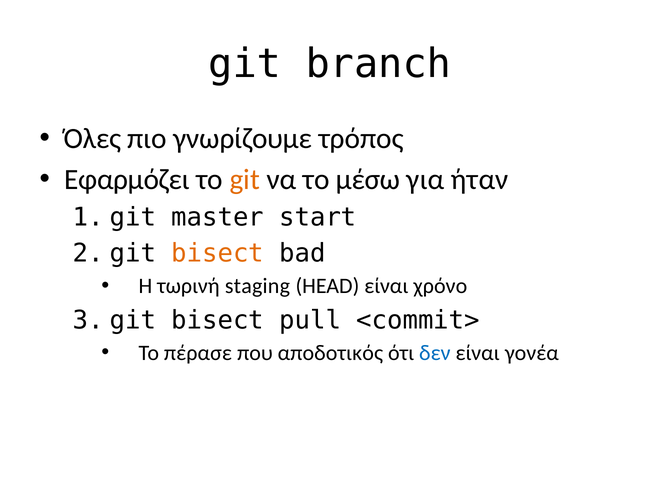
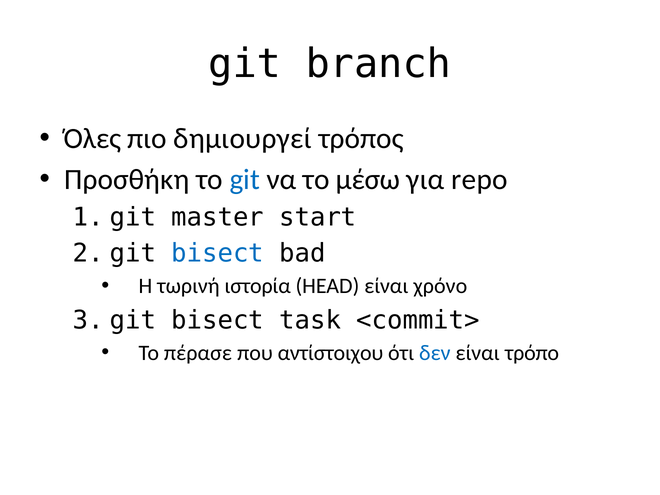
γνωρίζουμε: γνωρίζουμε -> δημιουργεί (243, 138)
Εφαρμόζει: Εφαρμόζει -> Προσθήκη (127, 180)
git colour: orange -> blue (245, 180)
ήταν: ήταν -> repo (480, 180)
bisect colour: orange -> blue (218, 253)
staging: staging -> ιστορία (258, 286)
pull: pull -> task (310, 320)
αποδοτικός: αποδοτικός -> αντίστοιχου (331, 353)
γονέα: γονέα -> τρόπο (532, 353)
